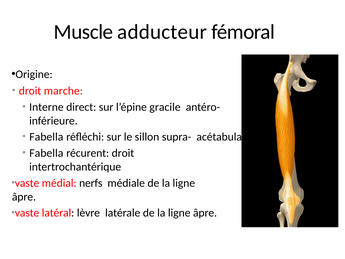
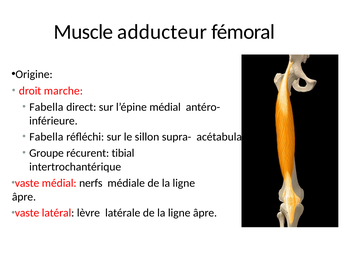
Interne: Interne -> Fabella (46, 107)
l’épine gracile: gracile -> médial (165, 107)
Fabella: Fabella -> Groupe (46, 153)
récurent droit: droit -> tibial (123, 153)
